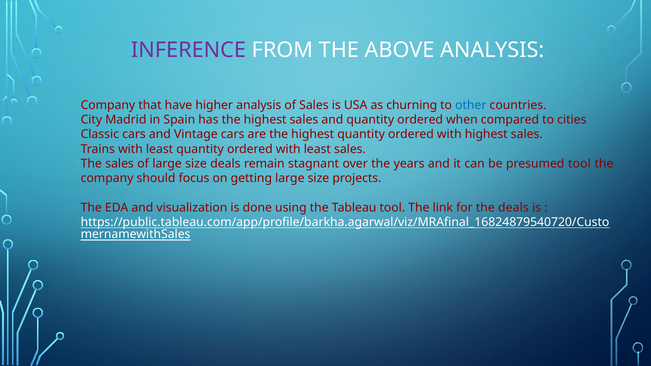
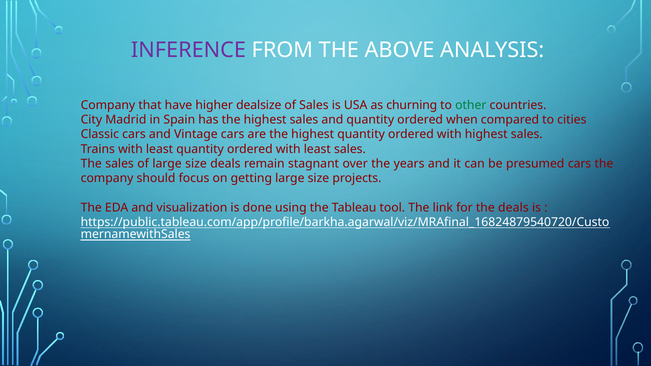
higher analysis: analysis -> dealsize (259, 105)
other colour: blue -> green (471, 105)
presumed tool: tool -> cars (580, 164)
